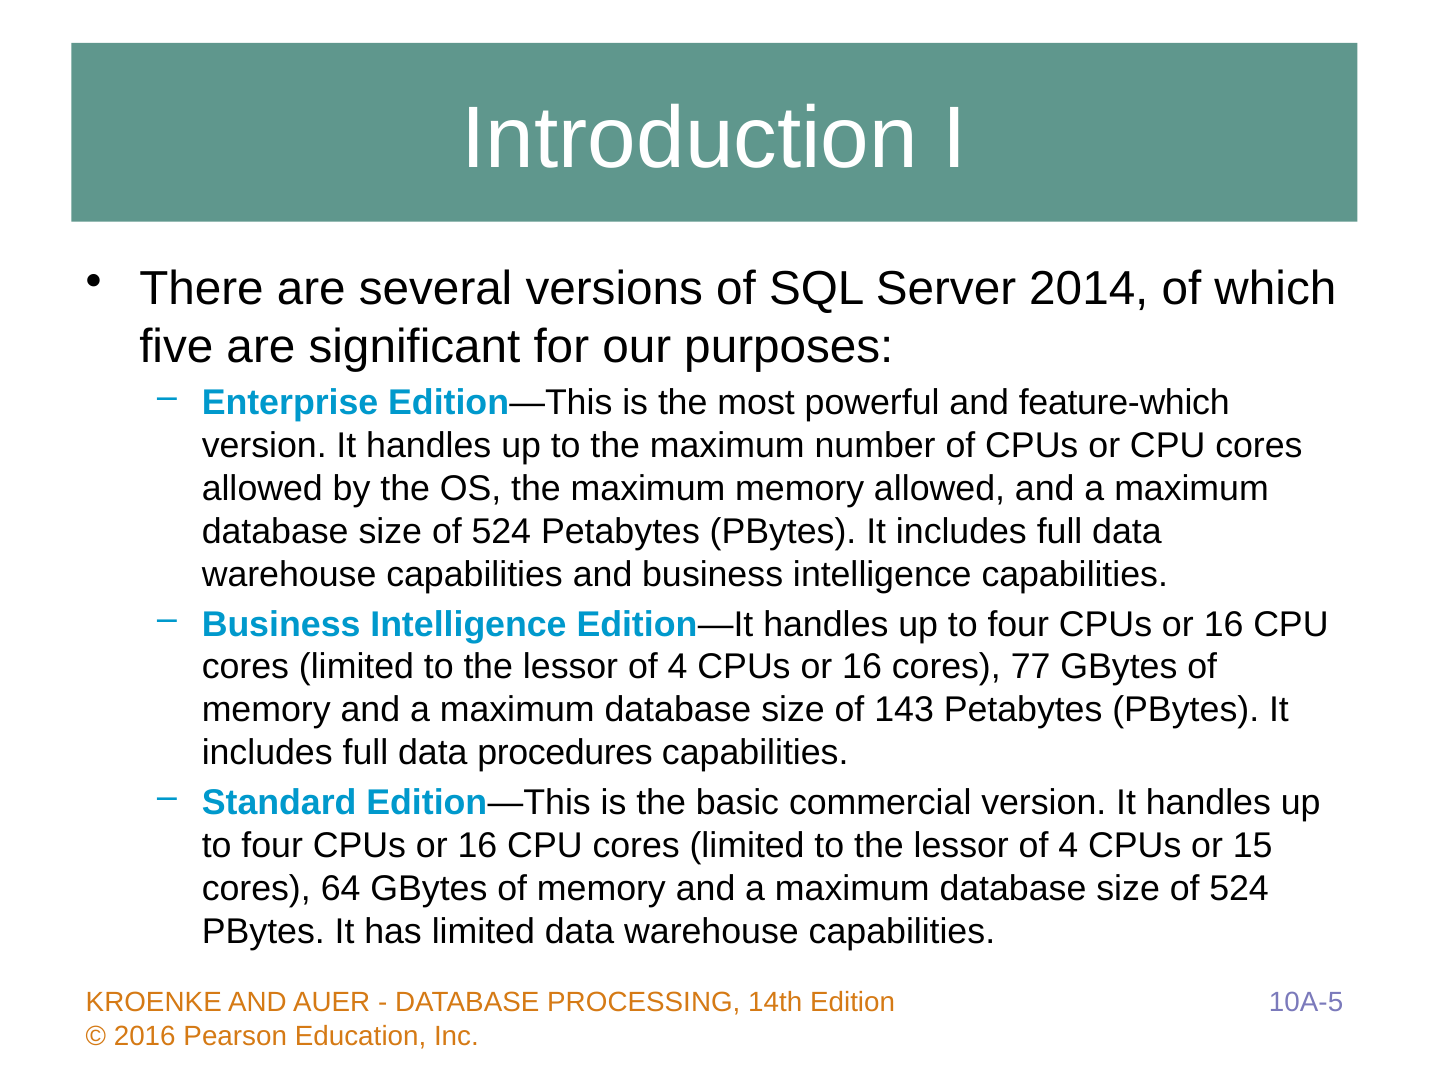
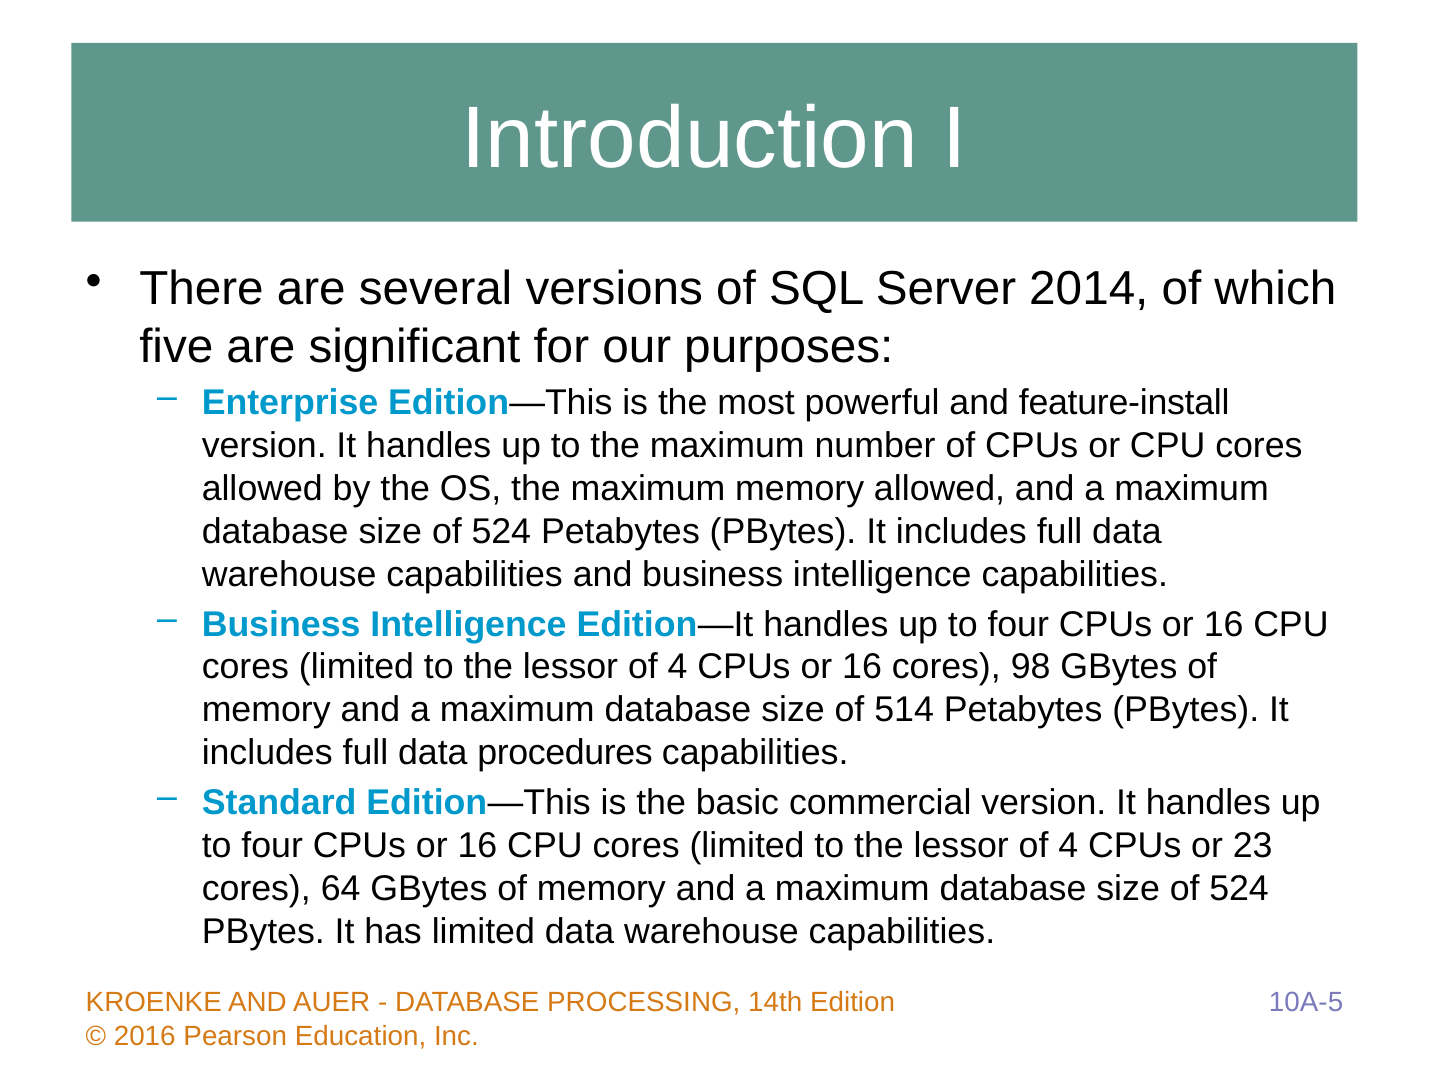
feature-which: feature-which -> feature-install (1124, 403)
77: 77 -> 98 (1031, 667)
143: 143 -> 514 (904, 710)
15: 15 -> 23 (1253, 846)
